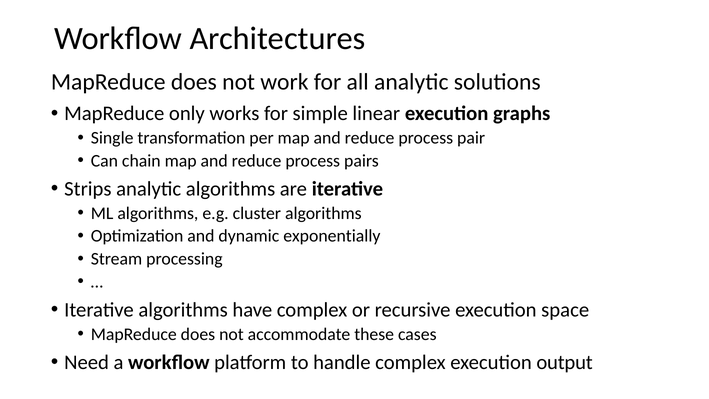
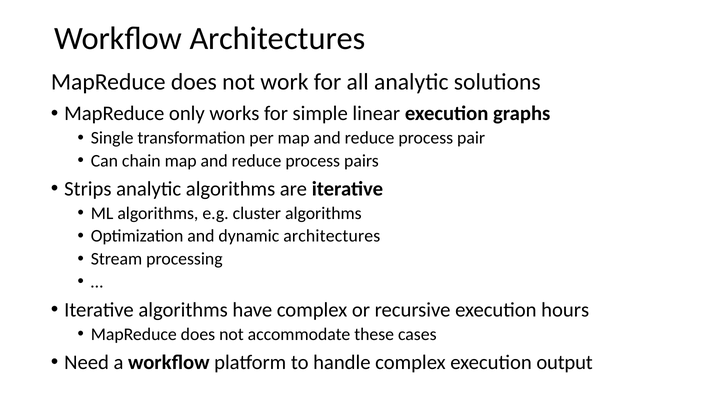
dynamic exponentially: exponentially -> architectures (332, 236)
space: space -> hours (565, 310)
